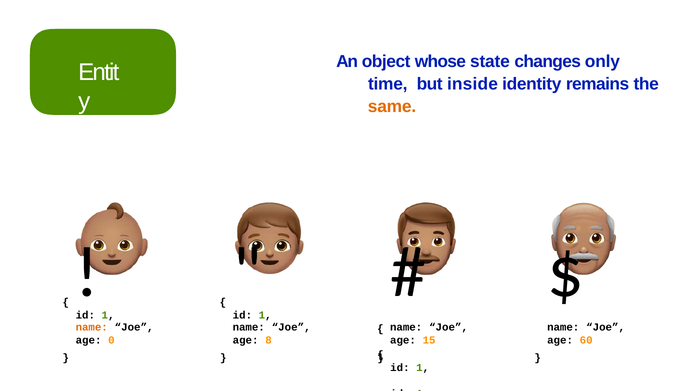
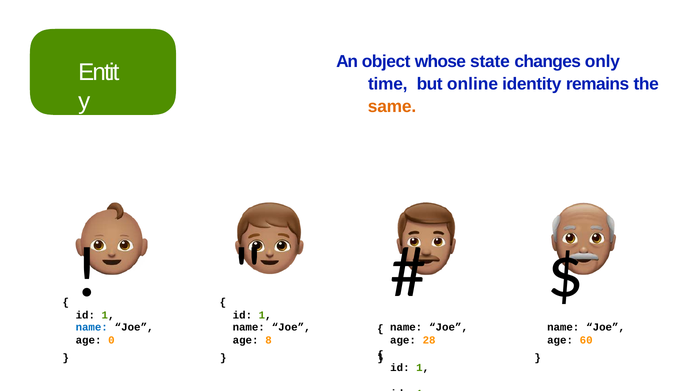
inside: inside -> online (473, 84)
name colour: orange -> blue (92, 327)
15: 15 -> 28 (429, 340)
